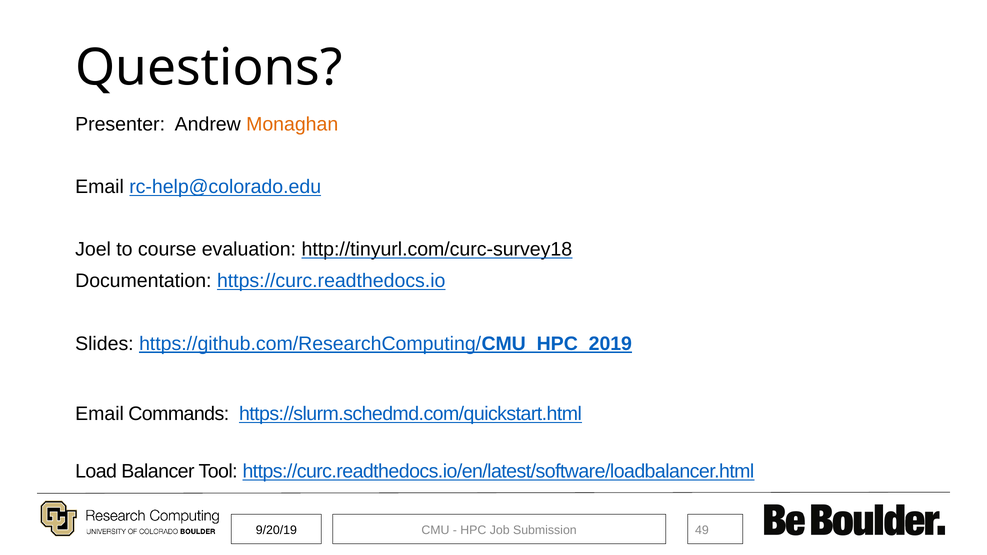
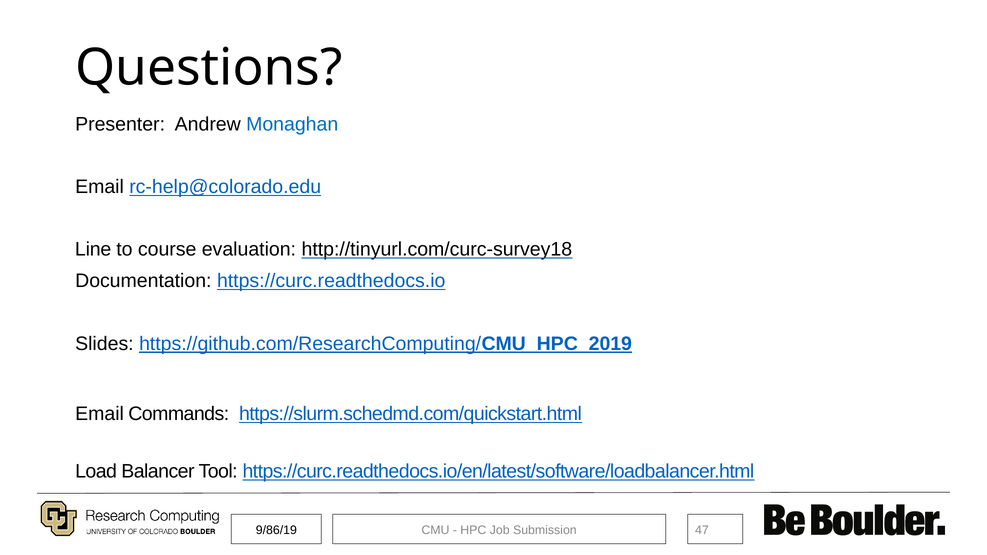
Monaghan colour: orange -> blue (292, 124)
Joel: Joel -> Line (93, 250)
9/20/19: 9/20/19 -> 9/86/19 (276, 530)
49: 49 -> 47 (702, 530)
